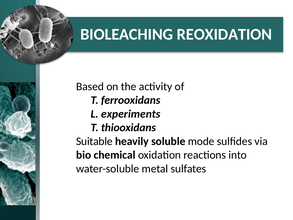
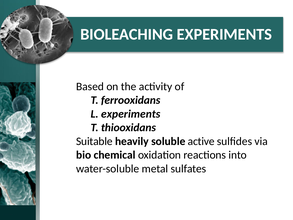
BIOLEACHING REOXIDATION: REOXIDATION -> EXPERIMENTS (224, 34)
mode: mode -> active (201, 141)
